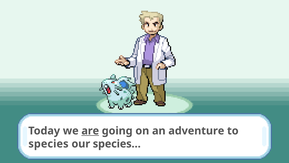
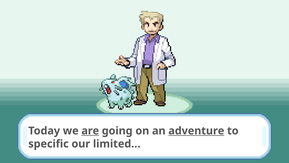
adventure underline: none -> present (196, 130)
species: species -> specific (49, 143)
species…: species… -> limited… (117, 143)
